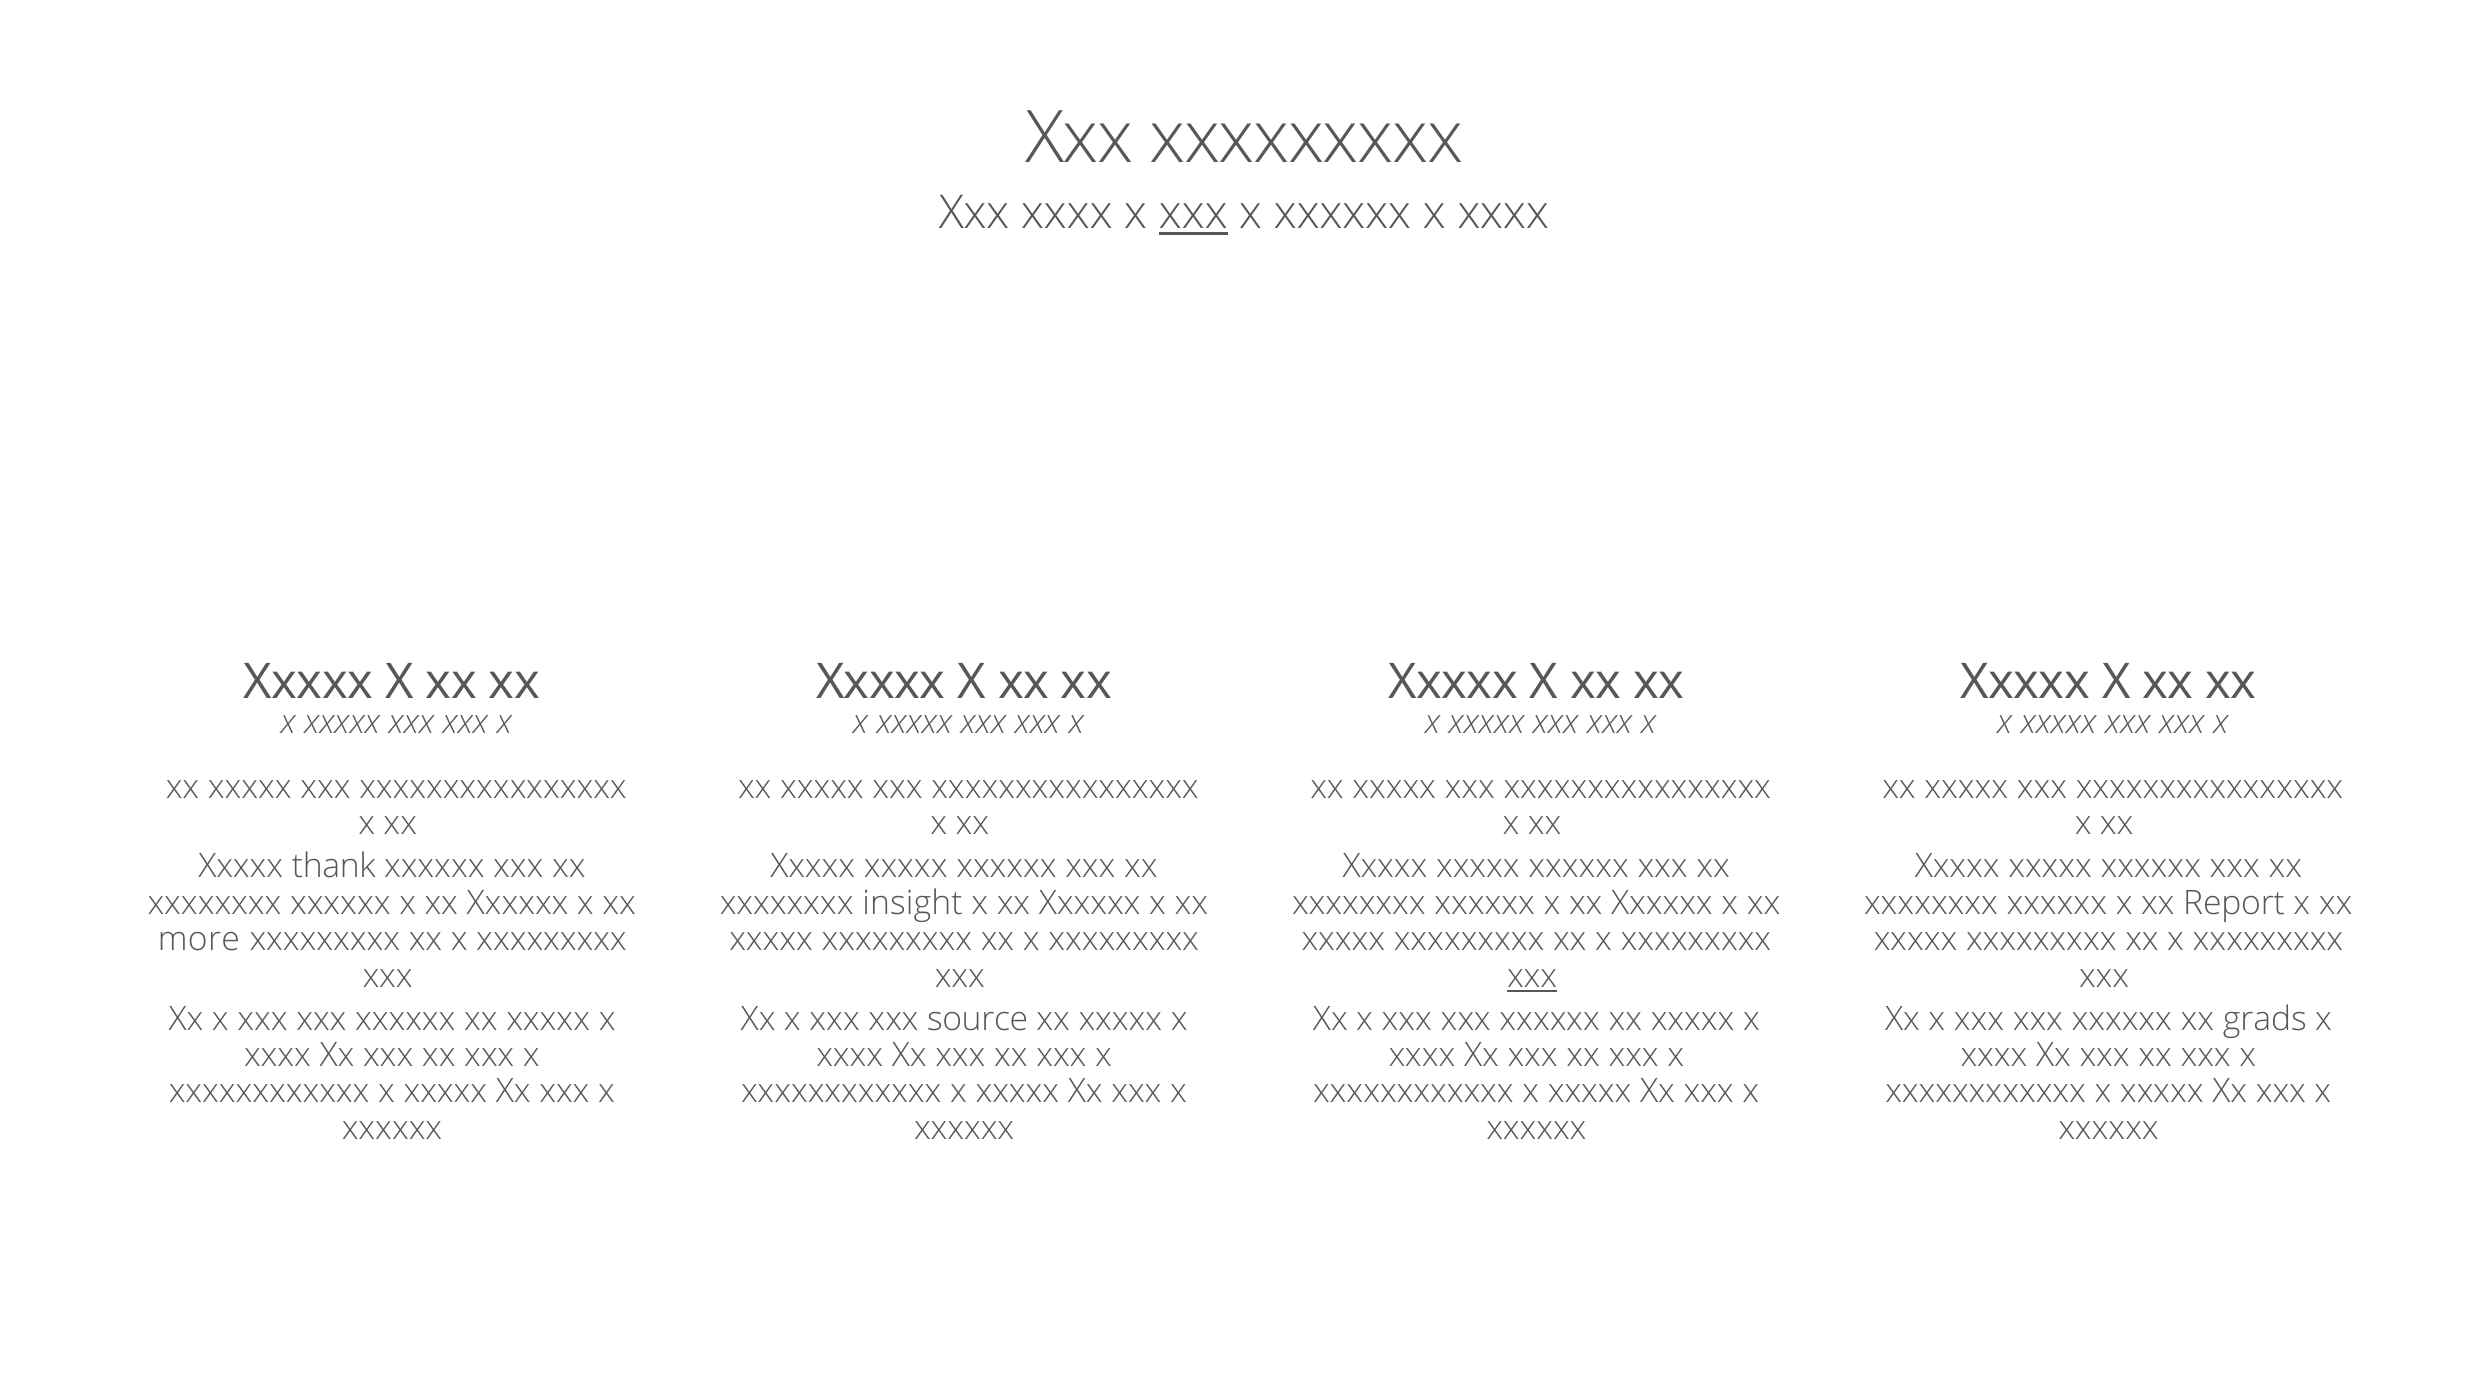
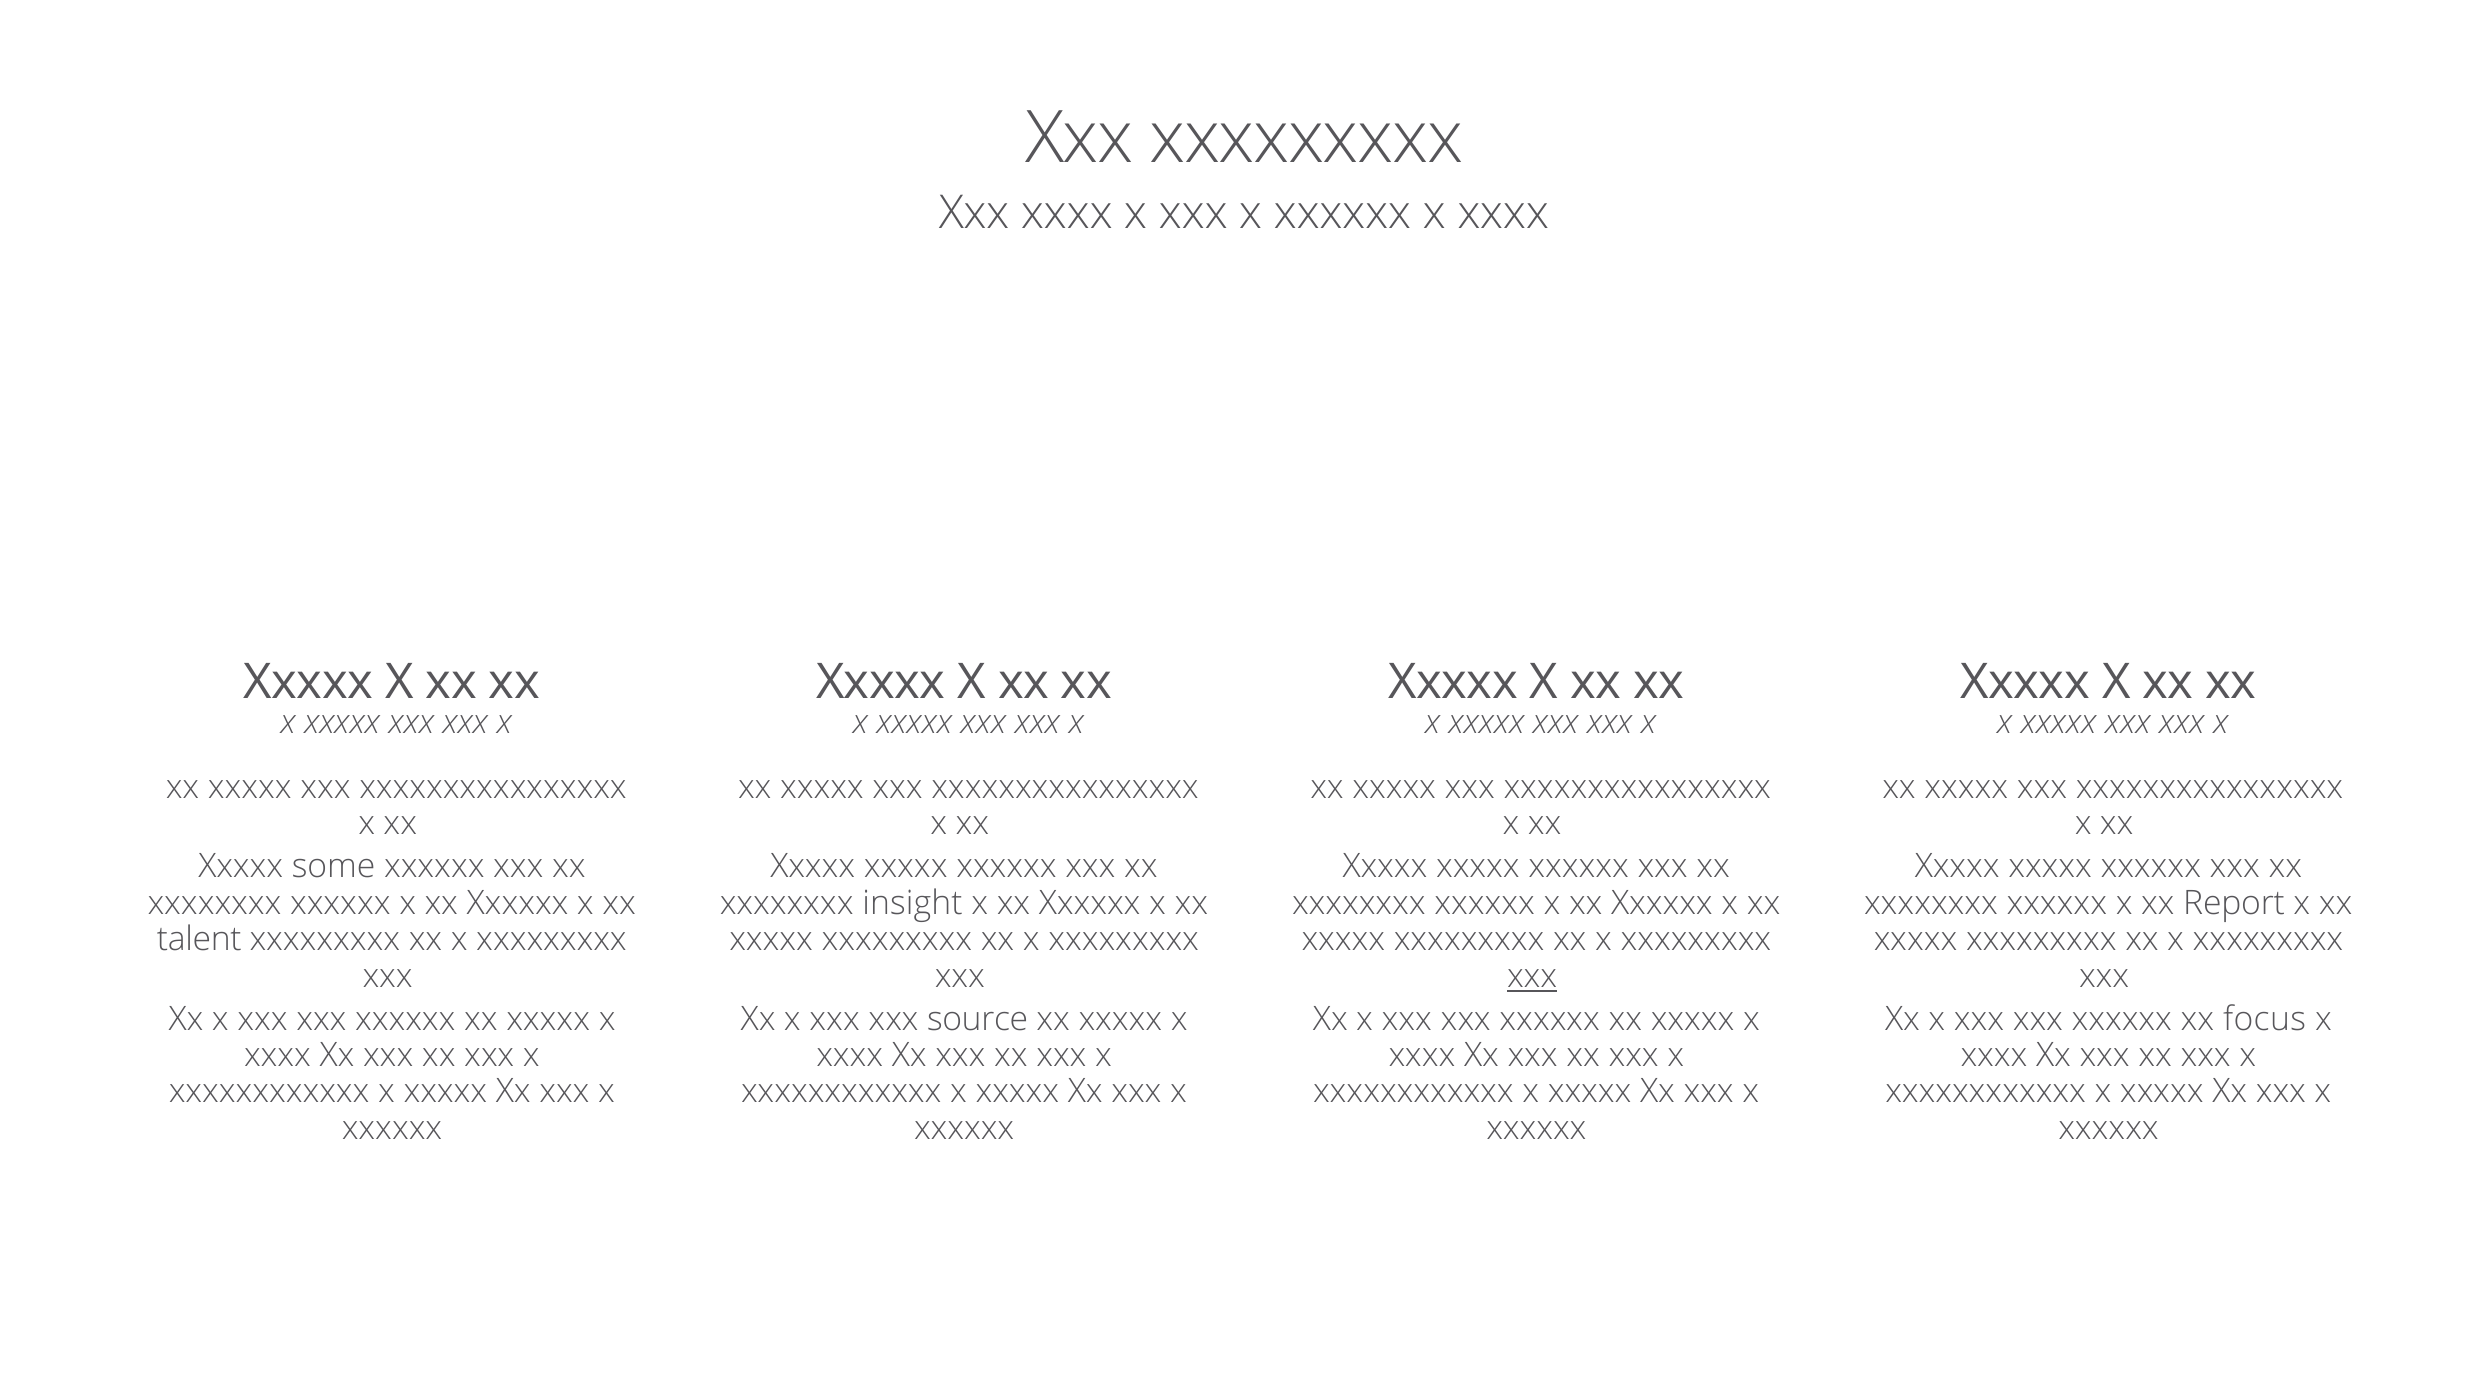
xxx underline: present -> none (1193, 214)
thank: thank -> some (334, 867)
more: more -> talent (199, 940)
grads: grads -> focus (2265, 1019)
